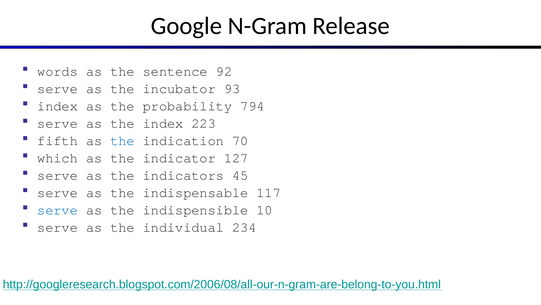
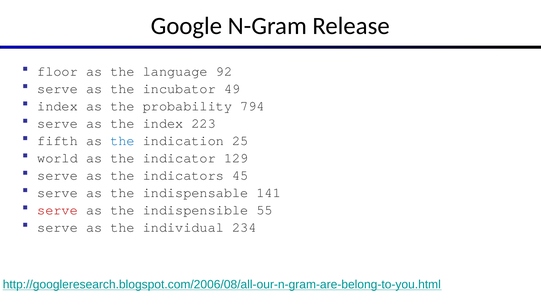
words: words -> floor (58, 71)
sentence: sentence -> language (175, 71)
93: 93 -> 49 (232, 89)
70: 70 -> 25 (240, 140)
which: which -> world (58, 158)
127: 127 -> 129 (236, 158)
117: 117 -> 141 (269, 192)
serve colour: blue -> red (58, 210)
10: 10 -> 55 (265, 210)
